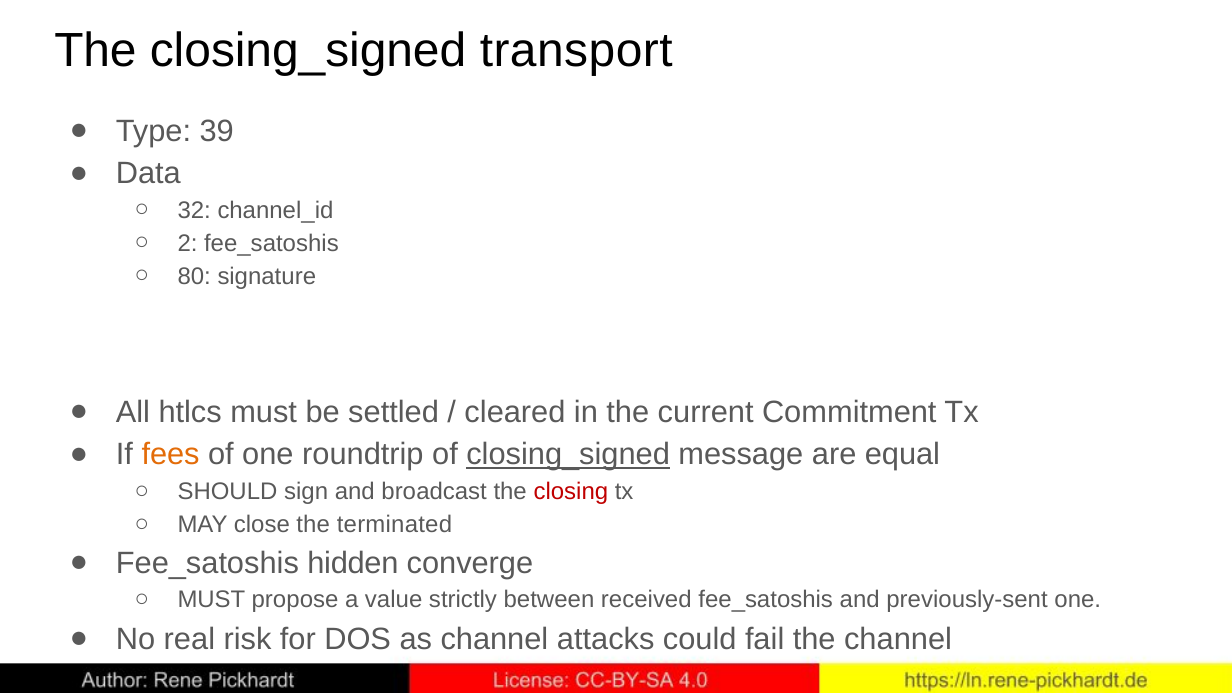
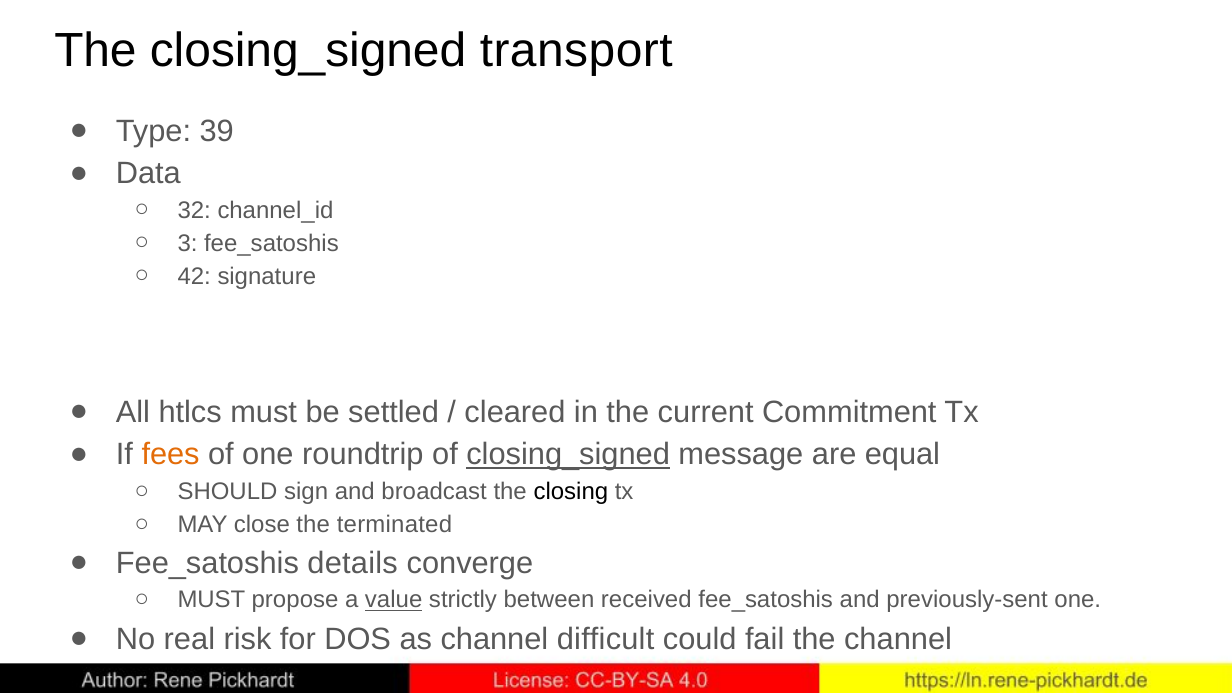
2: 2 -> 3 (188, 243)
80: 80 -> 42 (194, 276)
closing colour: red -> black (571, 491)
hidden: hidden -> details (353, 563)
value underline: none -> present (394, 600)
attacks: attacks -> difficult (606, 639)
